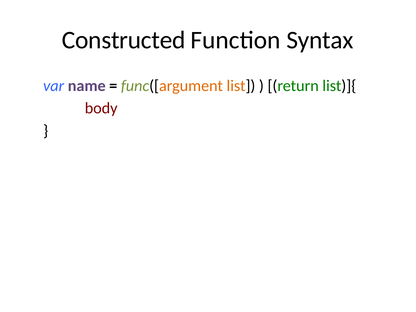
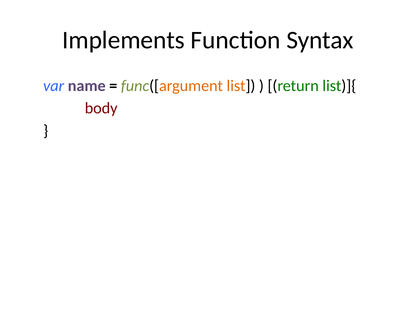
Constructed: Constructed -> Implements (124, 40)
